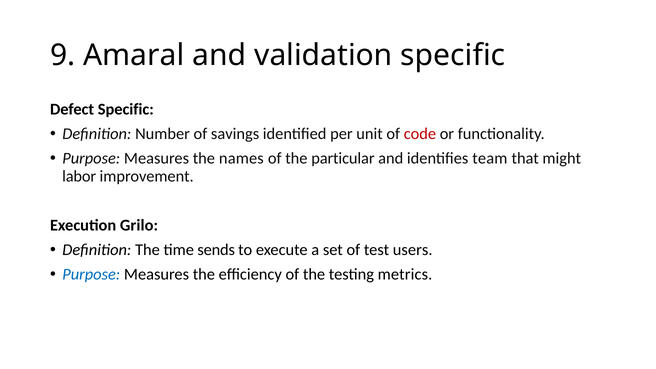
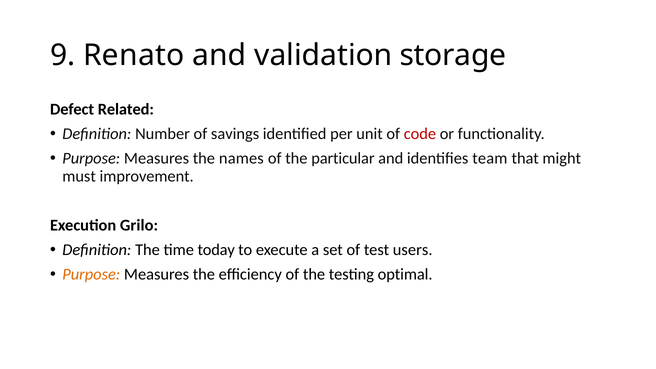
Amaral: Amaral -> Renato (134, 55)
validation specific: specific -> storage (453, 55)
Defect Specific: Specific -> Related (126, 109)
labor: labor -> must (79, 176)
sends: sends -> today (216, 250)
Purpose colour: blue -> orange (91, 274)
metrics: metrics -> optimal (405, 274)
